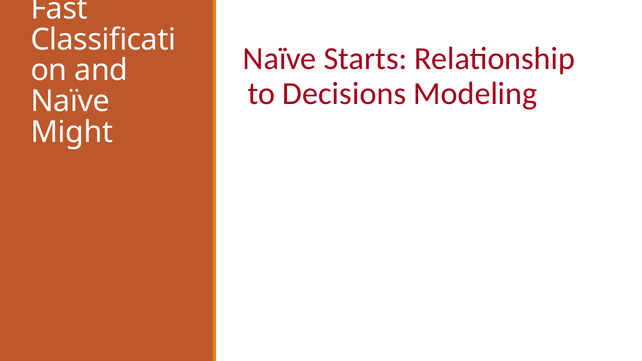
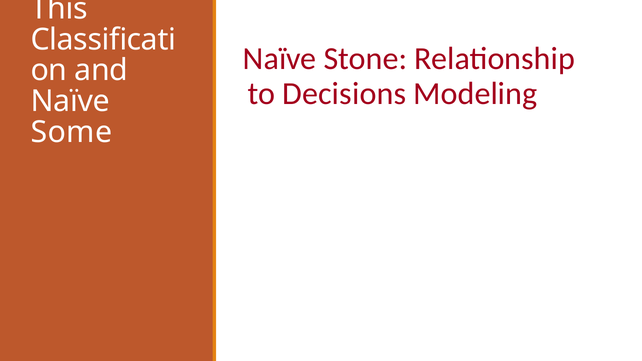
Fast: Fast -> This (59, 9)
Starts: Starts -> Stone (365, 59)
Might: Might -> Some (71, 132)
